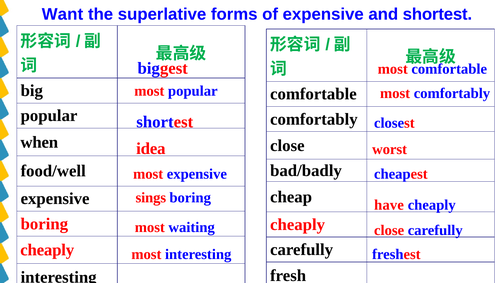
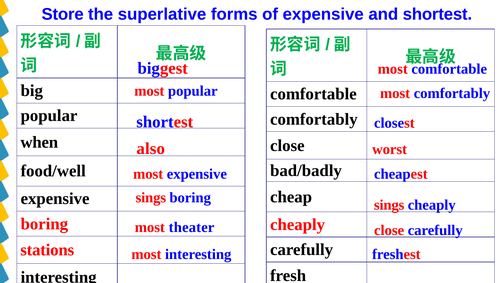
Want: Want -> Store (63, 14)
idea: idea -> also (151, 149)
have: have -> sings (389, 205)
waiting: waiting -> theater (192, 227)
cheaply: cheaply -> stations (47, 250)
